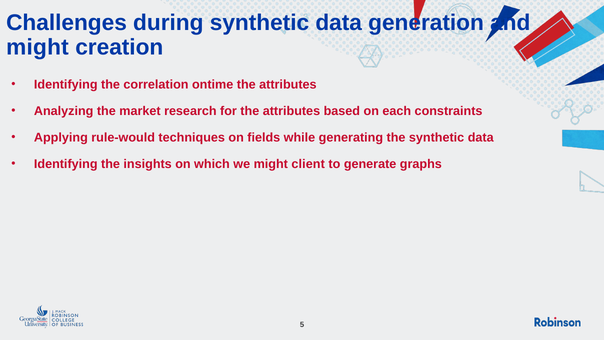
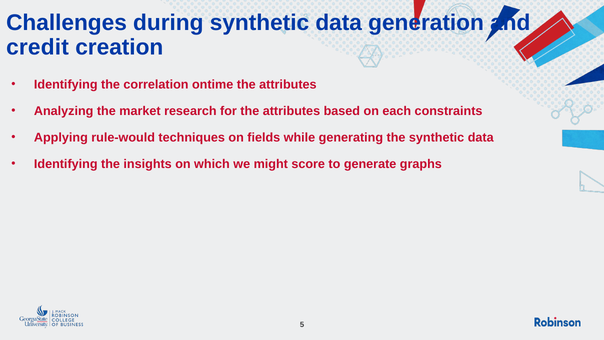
might: might -> credit (37, 47)
client: client -> score (308, 164)
